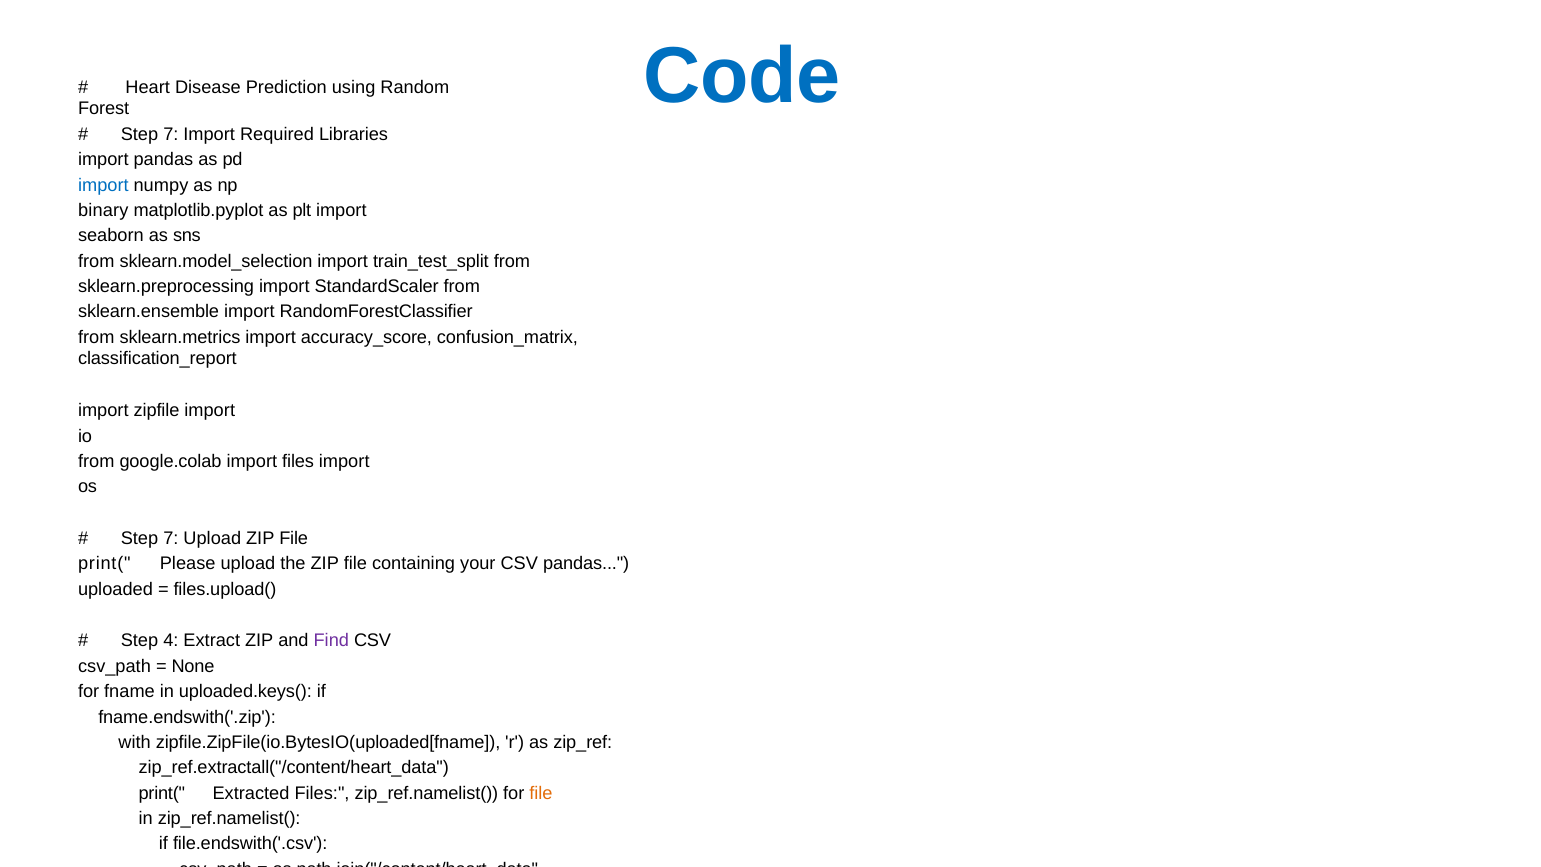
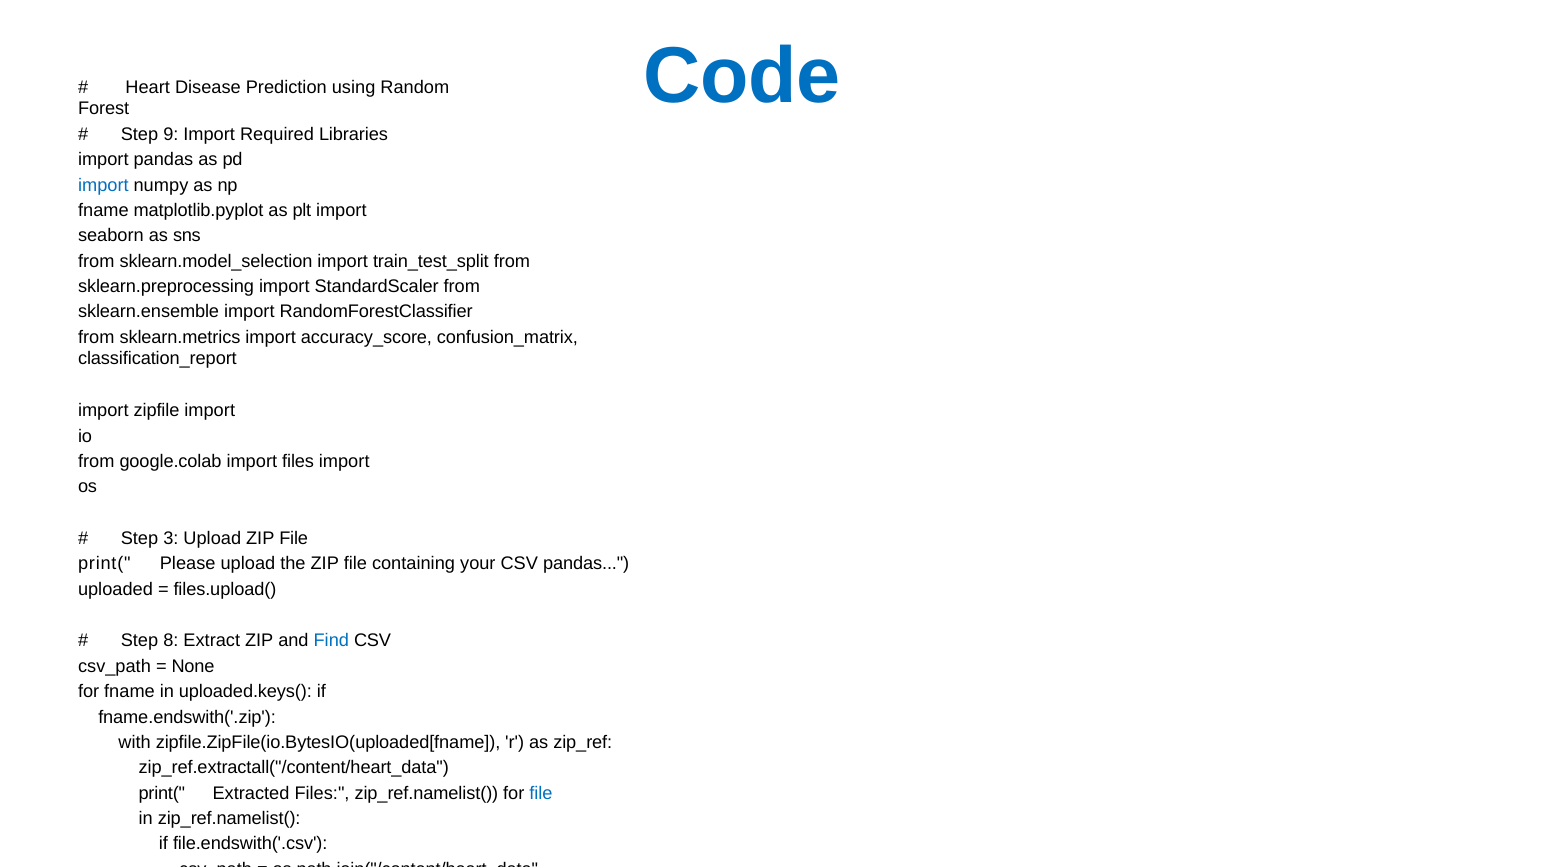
7: 7 -> 9 (171, 134)
binary: binary -> fname (103, 210)
7: 7 -> 3 (171, 538)
4: 4 -> 8 (171, 641)
Find colour: purple -> blue (331, 641)
file colour: orange -> blue (541, 793)
